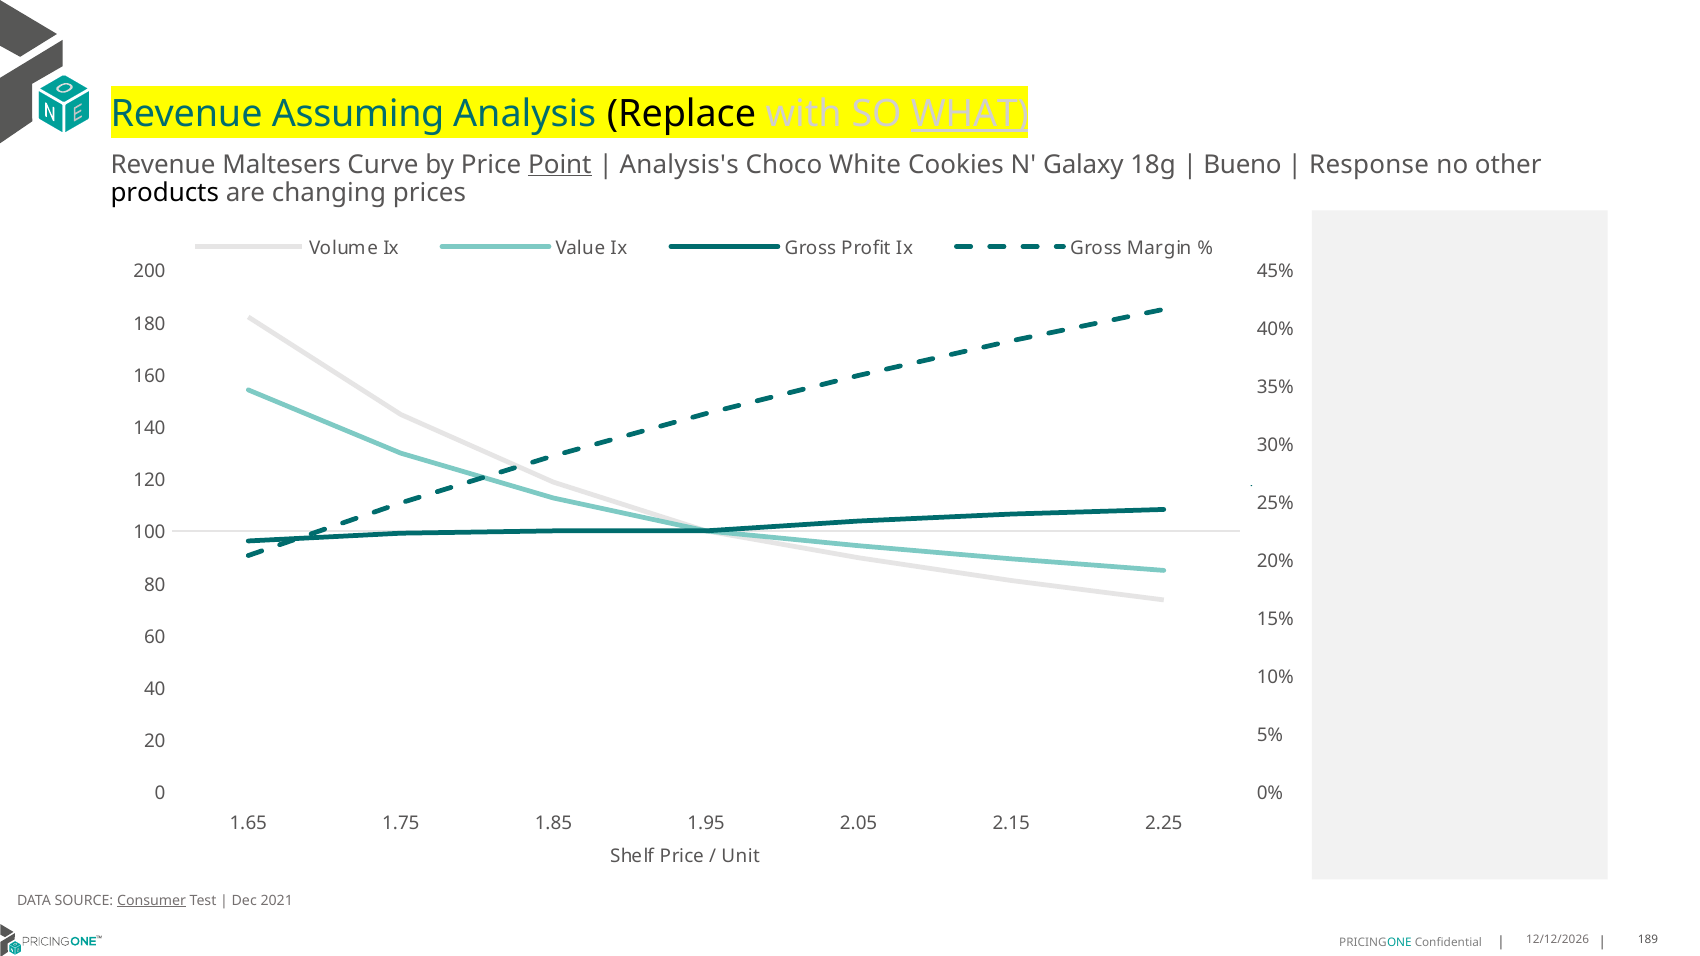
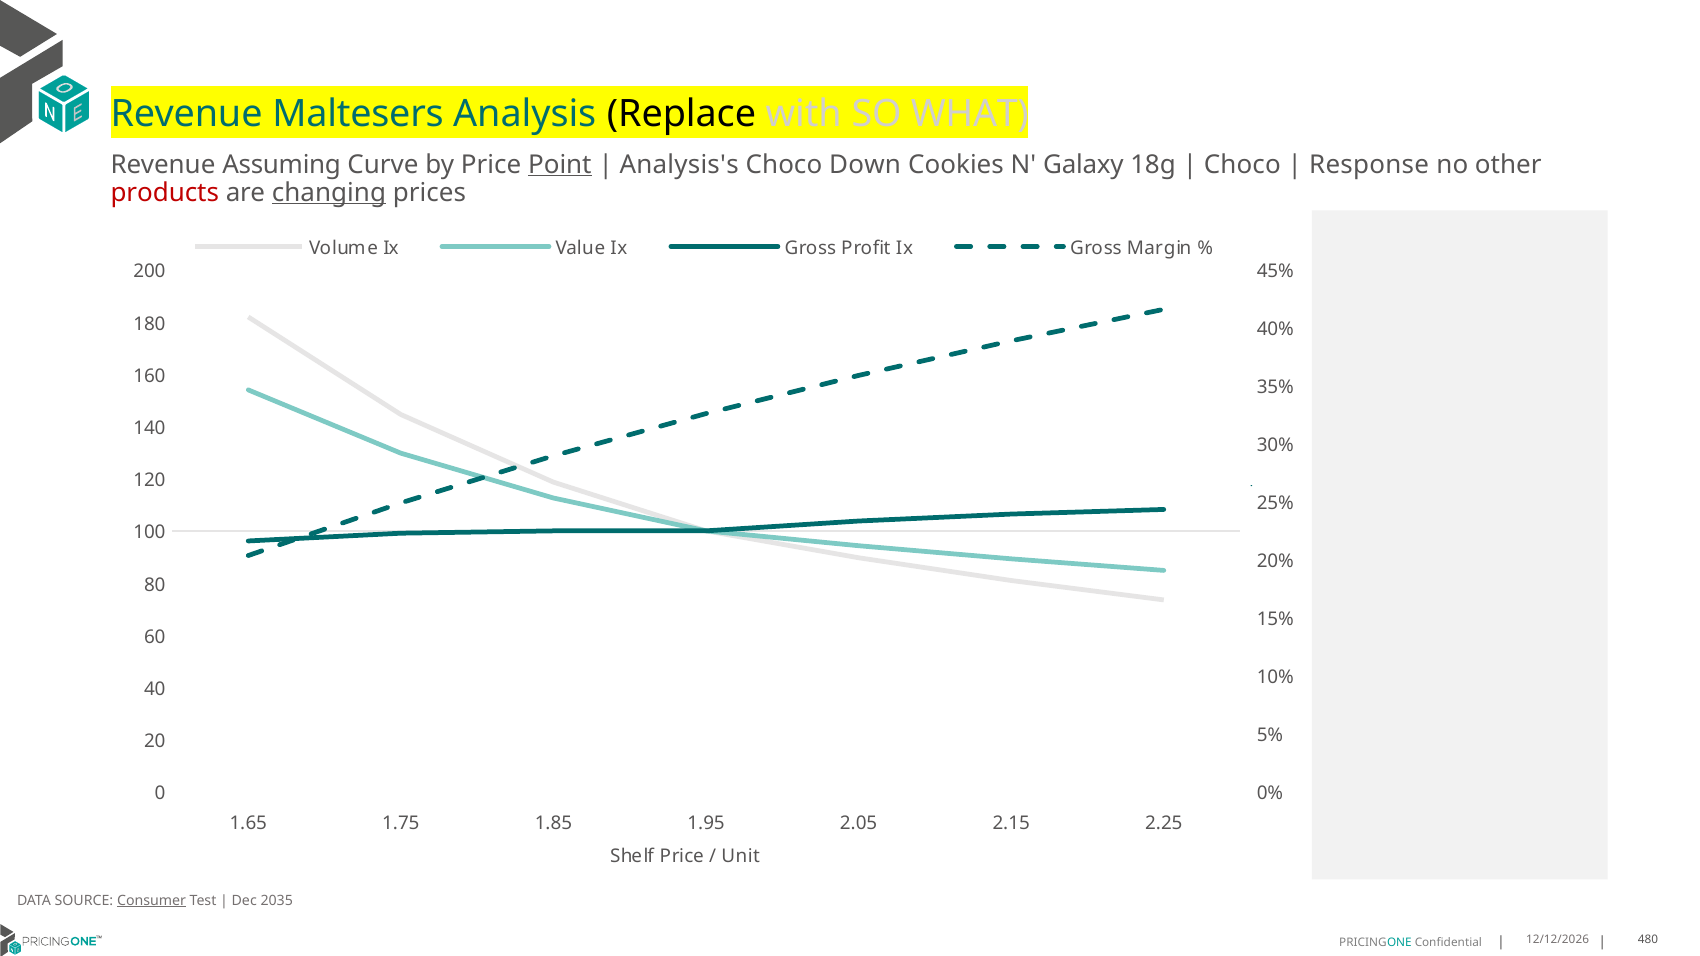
Assuming: Assuming -> Maltesers (358, 114)
WHAT underline: present -> none (970, 114)
Maltesers: Maltesers -> Assuming (282, 165)
White: White -> Down (865, 165)
Bueno: Bueno -> Choco (1242, 165)
products colour: black -> red (165, 193)
changing underline: none -> present (329, 193)
2021: 2021 -> 2035 (277, 901)
189: 189 -> 480 (1648, 940)
